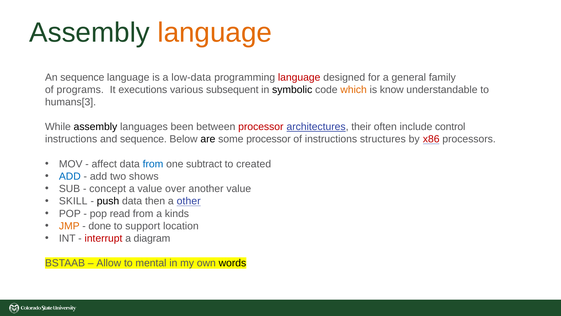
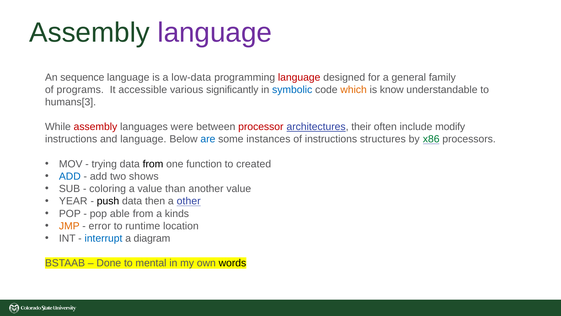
language colour: orange -> purple (215, 33)
executions: executions -> accessible (143, 90)
subsequent: subsequent -> significantly (232, 90)
symbolic colour: black -> blue (292, 90)
assembly colour: black -> red (95, 127)
been: been -> were (182, 127)
control: control -> modify (450, 127)
and sequence: sequence -> language (143, 139)
are colour: black -> blue (208, 139)
some processor: processor -> instances (268, 139)
x86 colour: red -> green (431, 139)
affect: affect -> trying (104, 164)
from colour: blue -> black (153, 164)
subtract: subtract -> function (204, 164)
concept: concept -> coloring (108, 189)
over: over -> than (175, 189)
SKILL: SKILL -> YEAR (73, 201)
read: read -> able (120, 213)
done: done -> error (100, 226)
support: support -> runtime (143, 226)
interrupt colour: red -> blue (103, 238)
Allow: Allow -> Done (109, 263)
